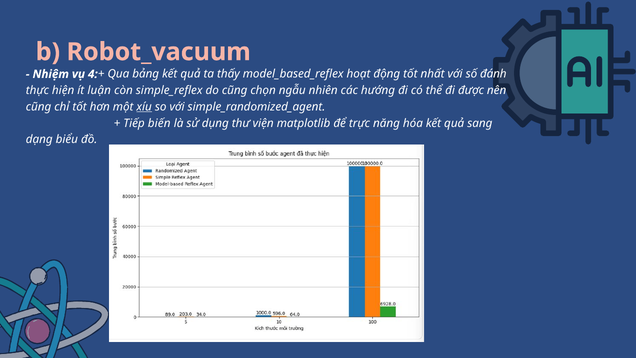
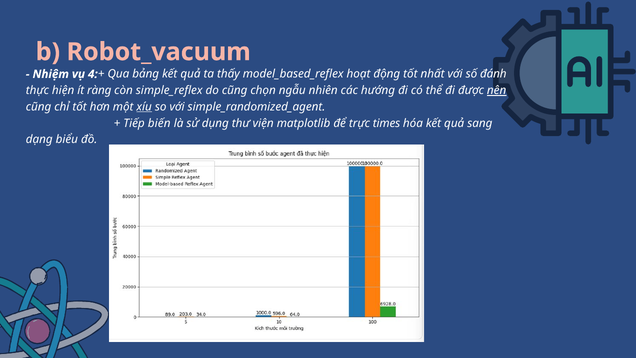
luận: luận -> ràng (99, 90)
nên underline: none -> present (497, 90)
năng: năng -> times (387, 123)
